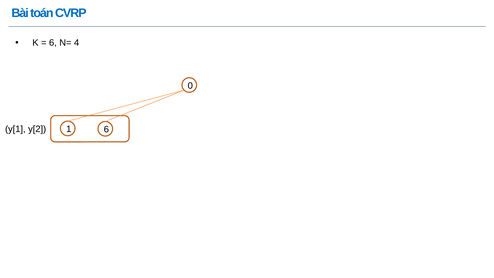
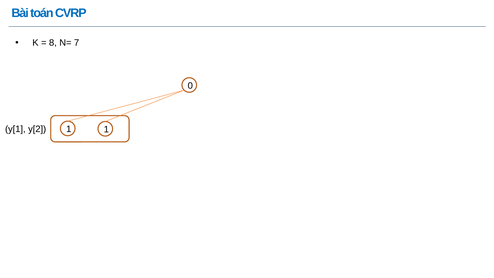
6: 6 -> 8 (53, 43)
4: 4 -> 7 (77, 43)
y[2 6: 6 -> 1 (106, 129)
